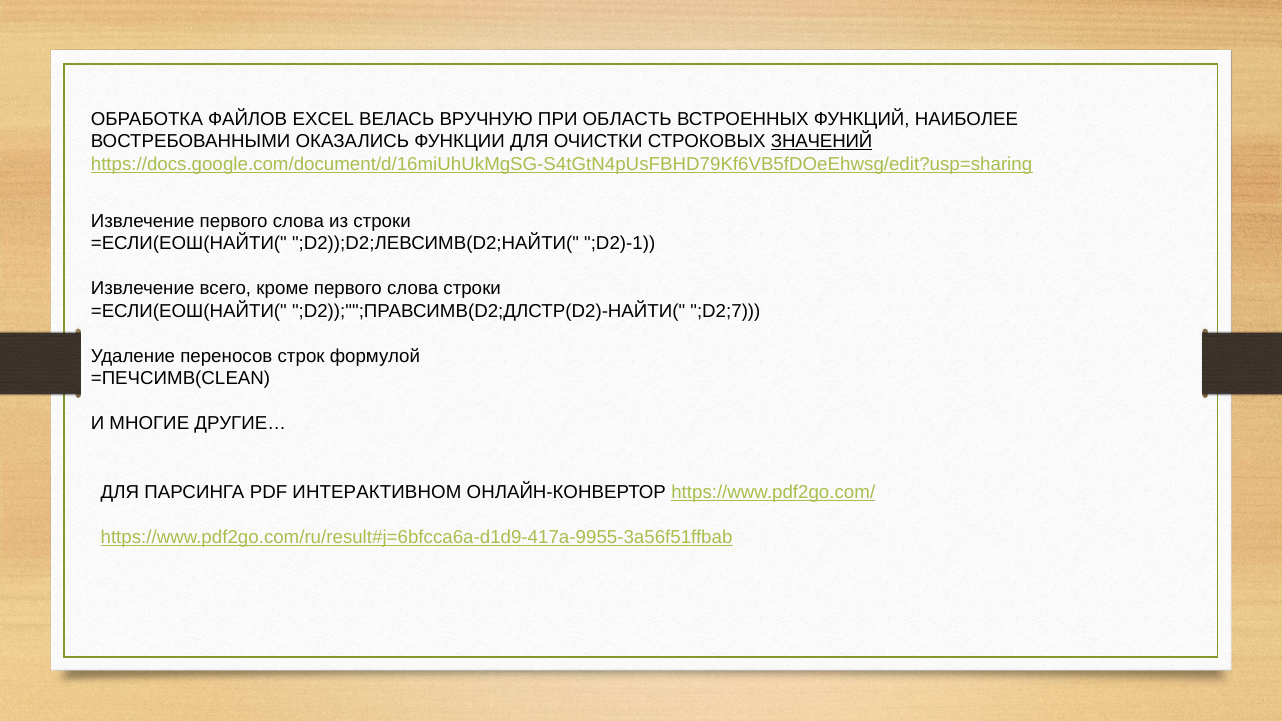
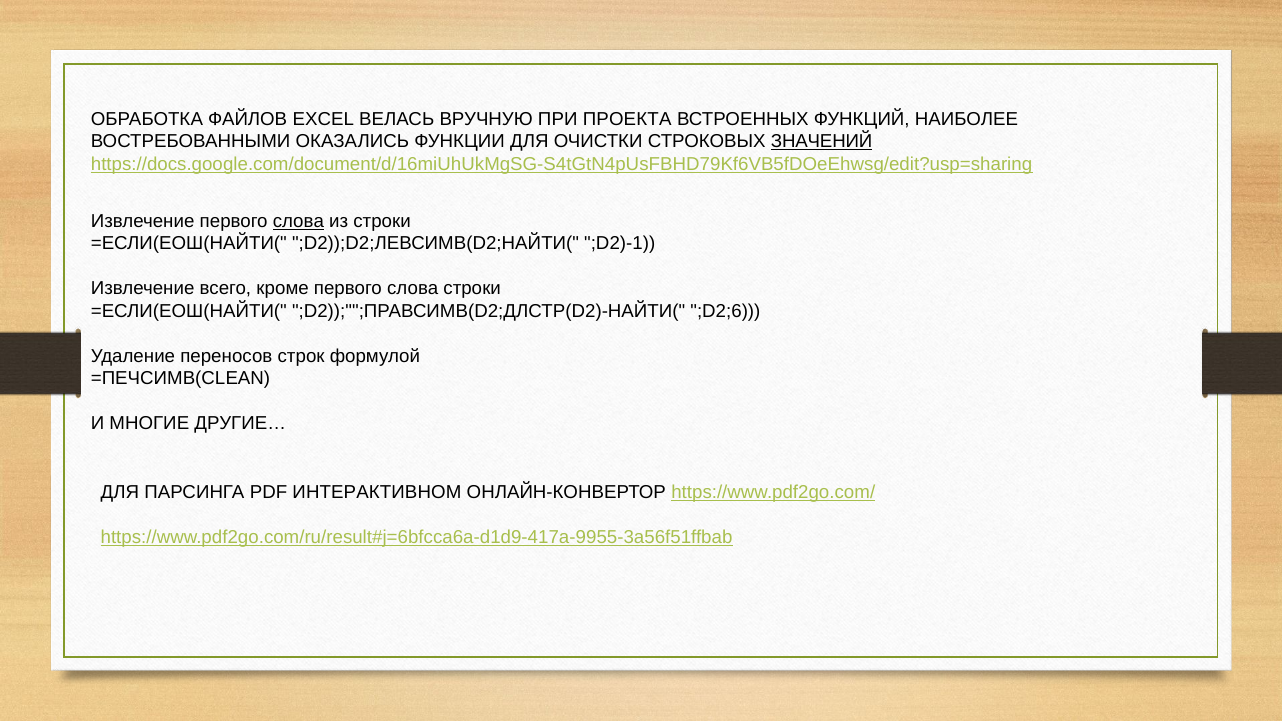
ОБЛАСТЬ: ОБЛАСТЬ -> ПРОЕКТА (627, 119)
слова underline: none -> present (298, 221)
;D2;7: ;D2;7 -> ;D2;6 (725, 311)
